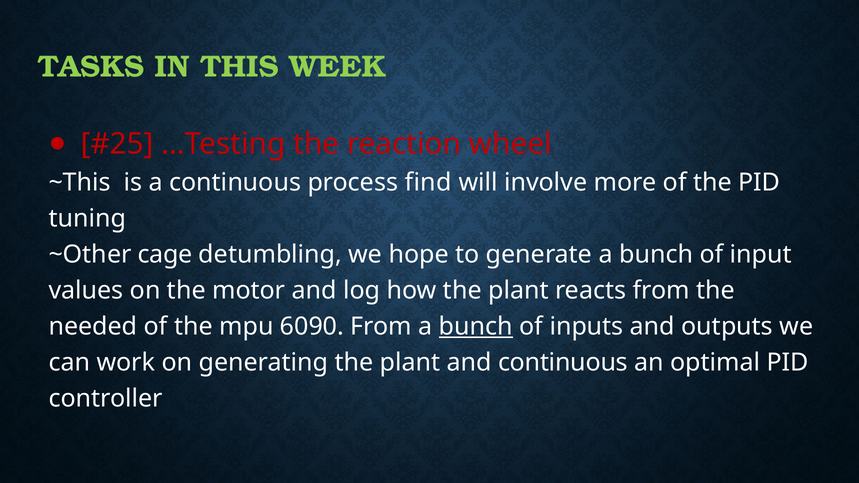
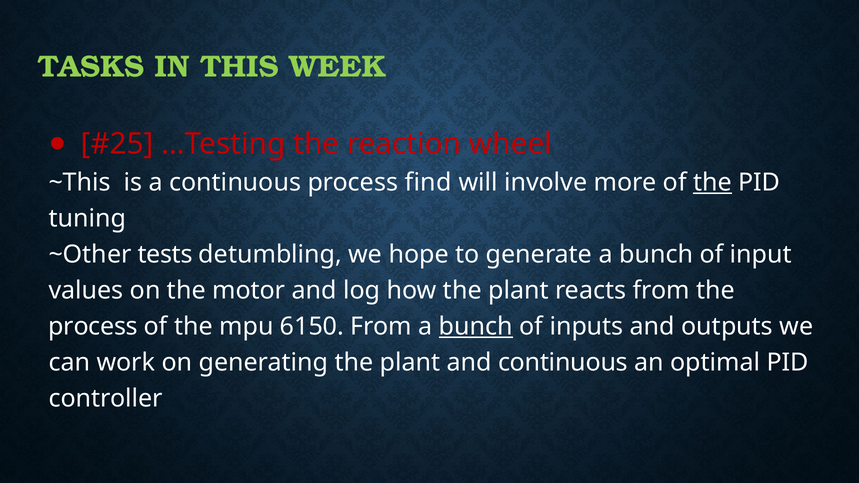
the underline: none -> present (712, 183)
cage: cage -> tests (165, 255)
needed: needed -> process (93, 327)
6090: 6090 -> 6150 (312, 327)
